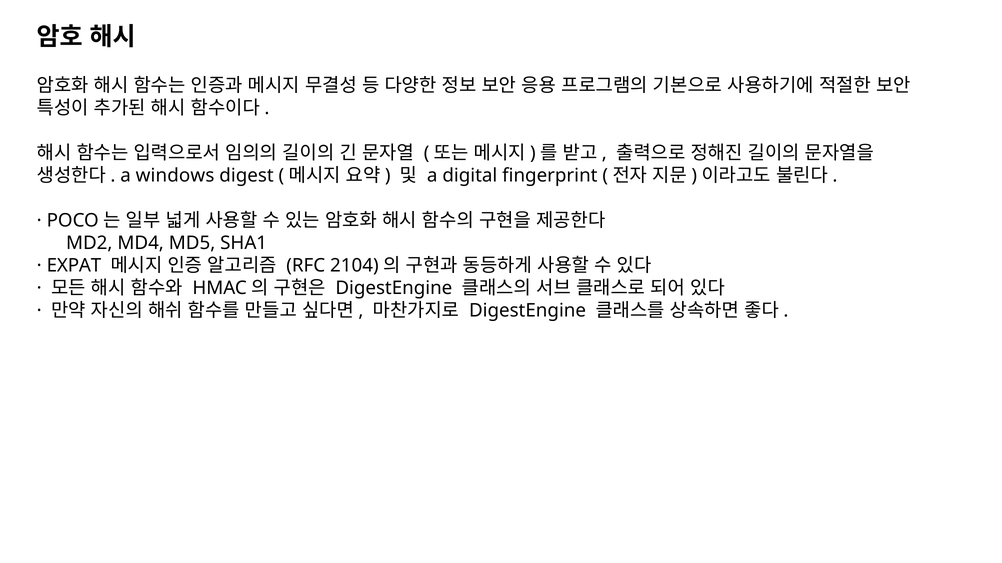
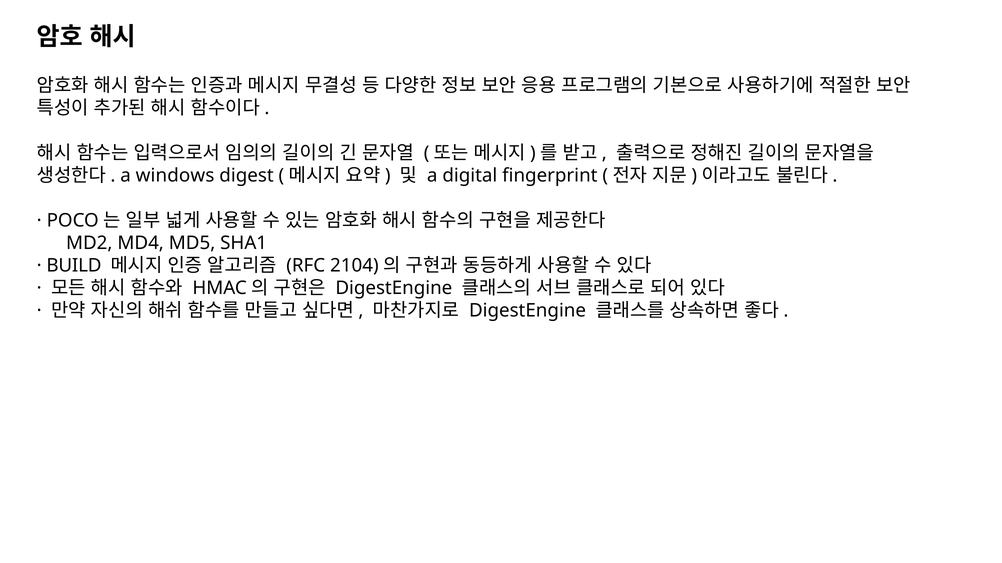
EXPAT: EXPAT -> BUILD (74, 266)
